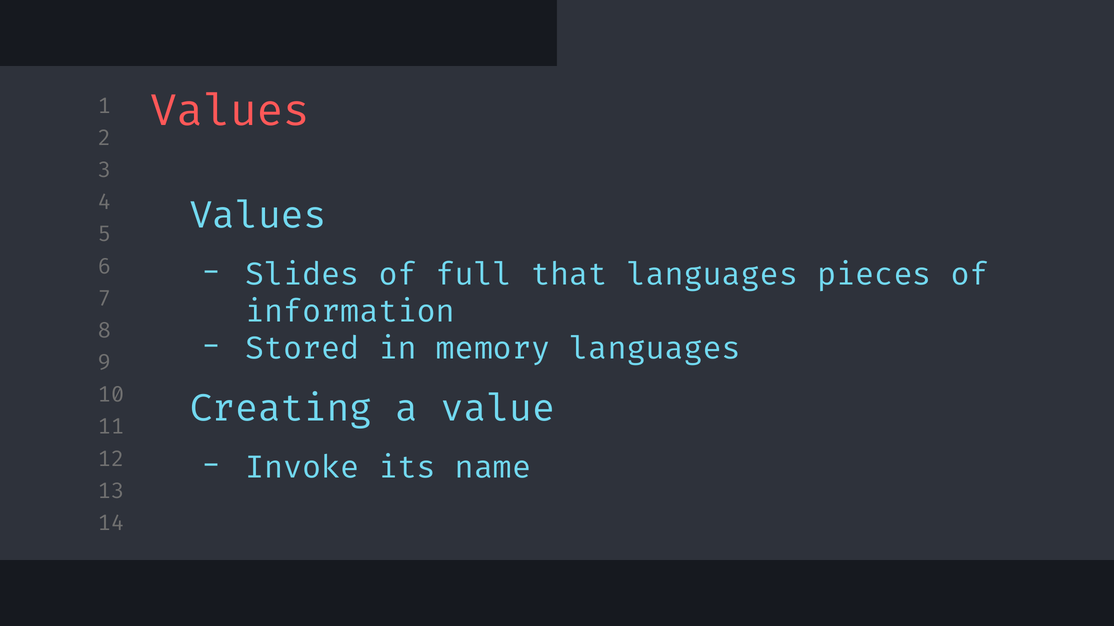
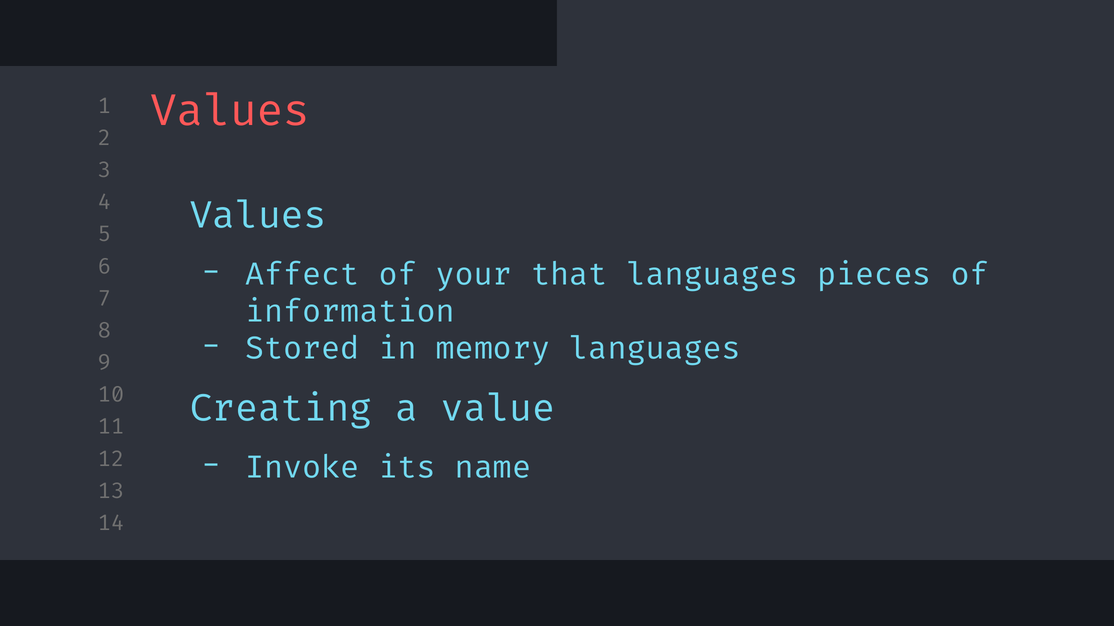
Slides: Slides -> Affect (302, 275)
full: full -> your (474, 275)
